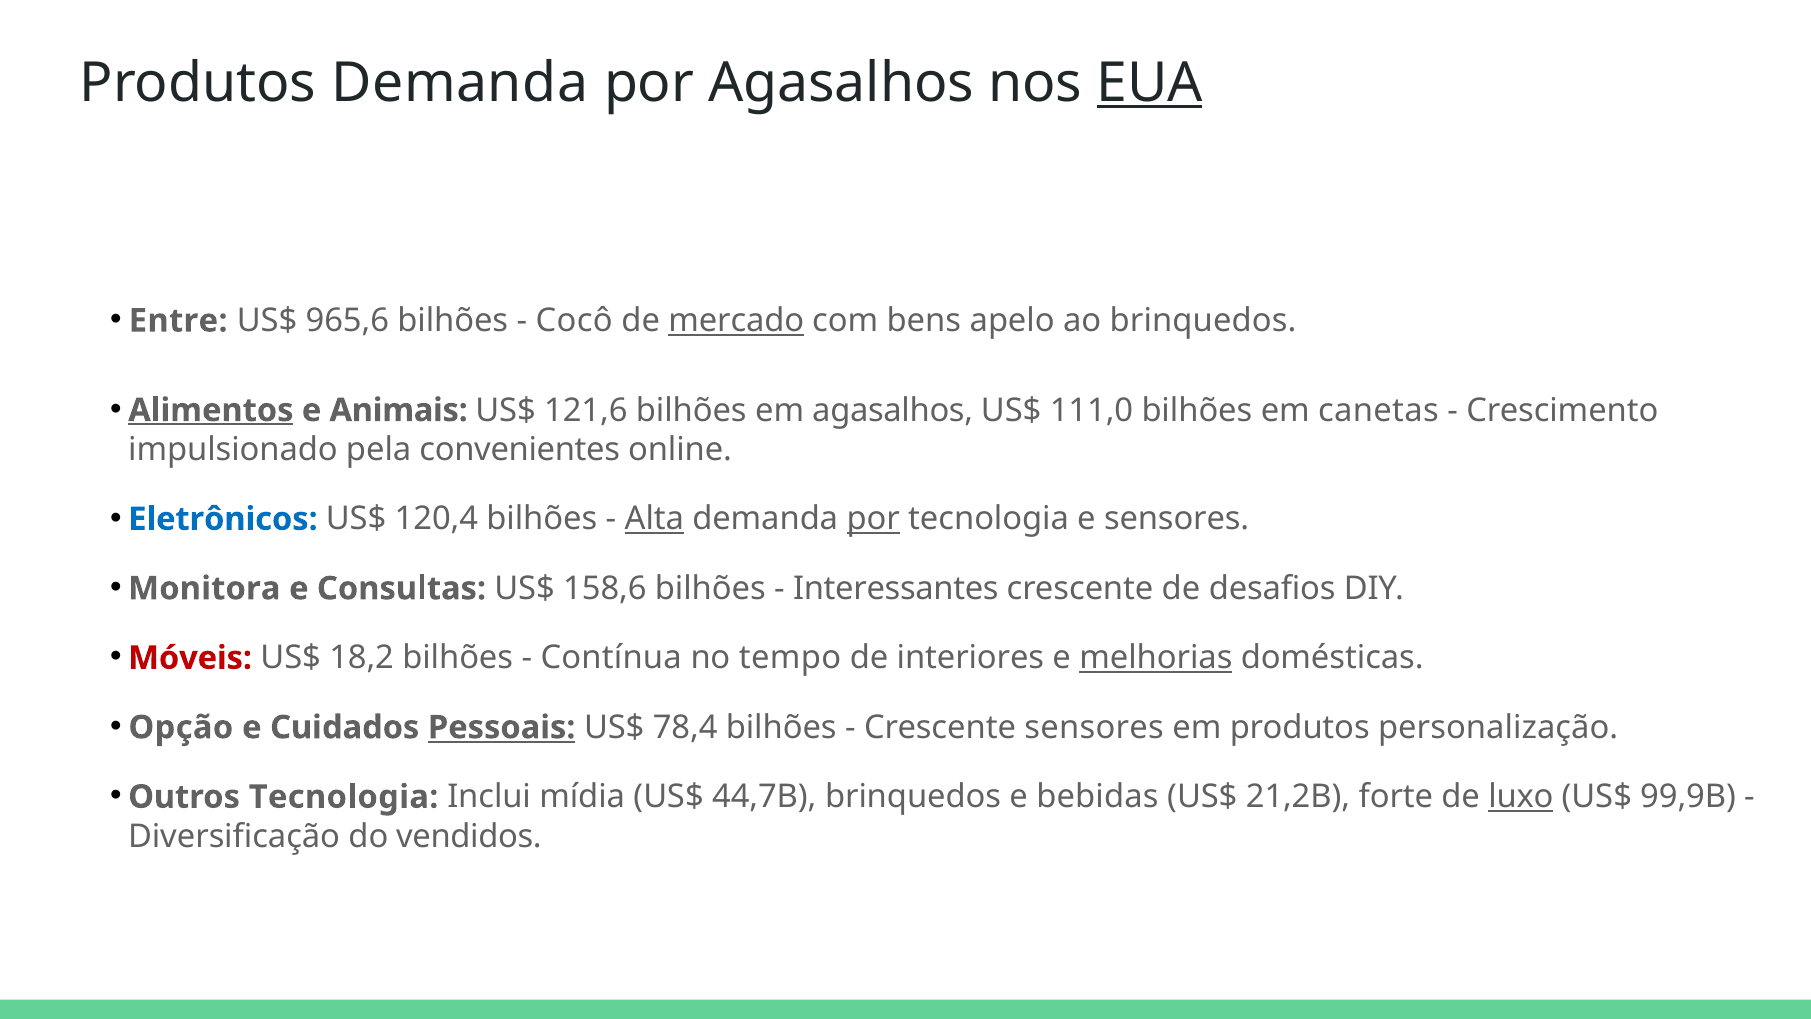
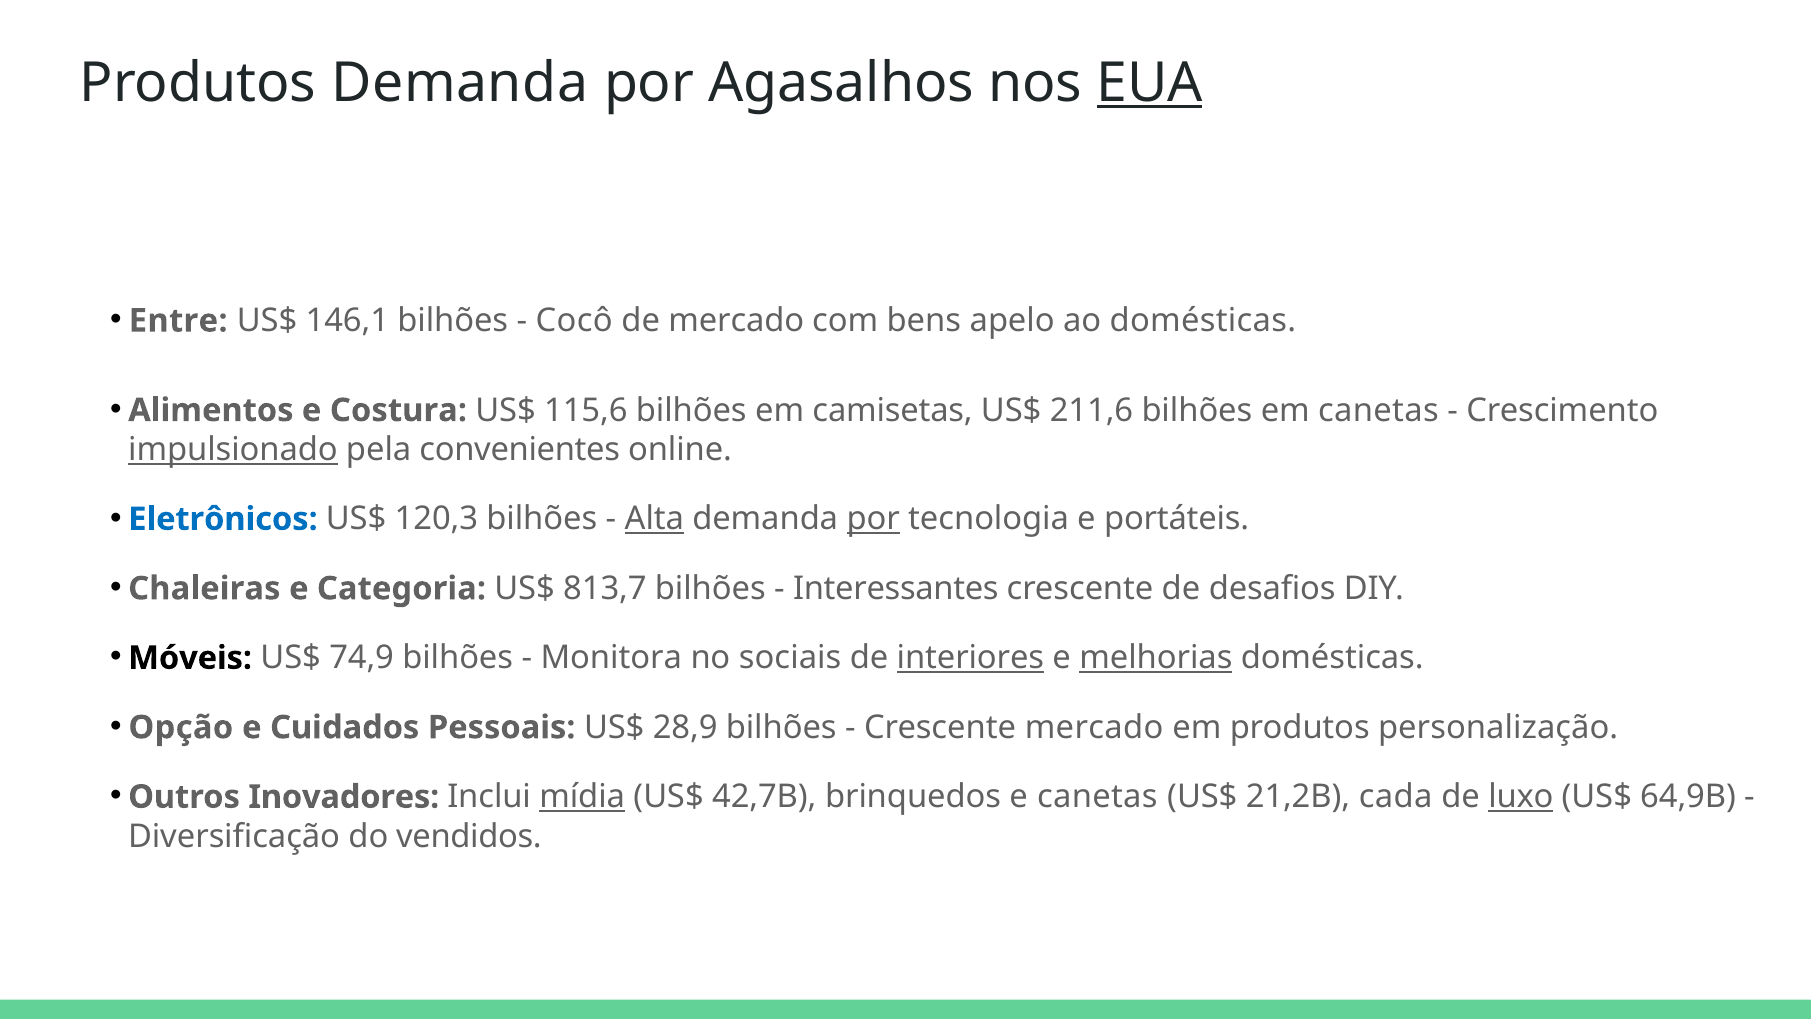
965,6: 965,6 -> 146,1 (347, 321)
mercado underline: present -> none (736, 321)
ao brinquedos: brinquedos -> domésticas (1203, 321)
Alimentos underline: present -> none (211, 410)
Animais: Animais -> Costura (398, 410)
121,6: 121,6 -> 115,6 (586, 410)
em agasalhos: agasalhos -> camisetas (893, 410)
111,0: 111,0 -> 211,6 (1092, 410)
impulsionado underline: none -> present (233, 450)
120,4: 120,4 -> 120,3 (436, 519)
e sensores: sensores -> portáteis (1177, 519)
Monitora: Monitora -> Chaleiras (204, 588)
Consultas: Consultas -> Categoria (401, 588)
158,6: 158,6 -> 813,7 (605, 588)
Móveis colour: red -> black (190, 658)
18,2: 18,2 -> 74,9 (362, 658)
Contínua: Contínua -> Monitora (611, 658)
tempo: tempo -> sociais (790, 658)
interiores underline: none -> present (970, 658)
Pessoais underline: present -> none (502, 727)
78,4: 78,4 -> 28,9 (685, 727)
Crescente sensores: sensores -> mercado (1094, 727)
Outros Tecnologia: Tecnologia -> Inovadores (344, 797)
mídia underline: none -> present (582, 797)
44,7B: 44,7B -> 42,7B (764, 797)
e bebidas: bebidas -> canetas (1097, 797)
forte: forte -> cada (1396, 797)
99,9B: 99,9B -> 64,9B (1688, 797)
